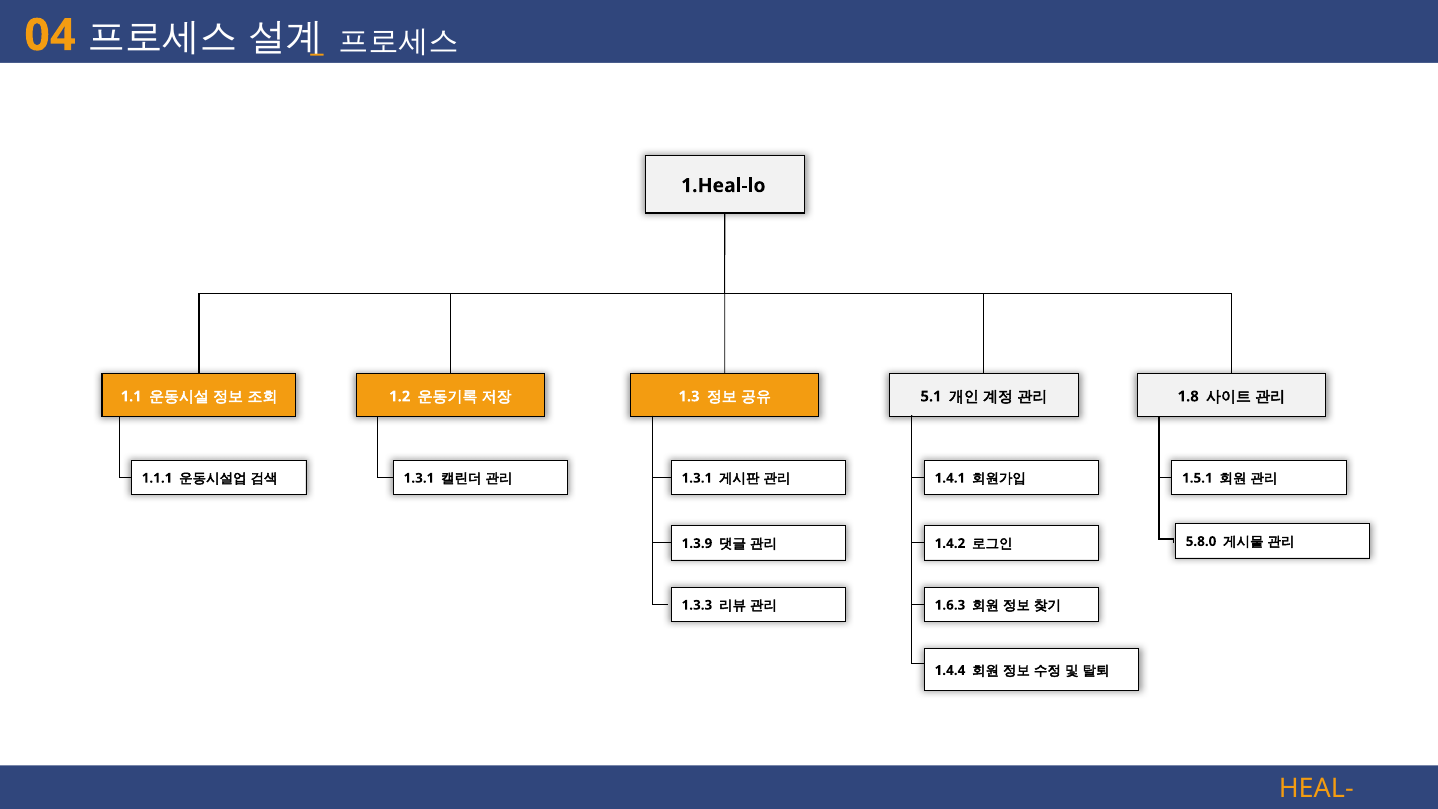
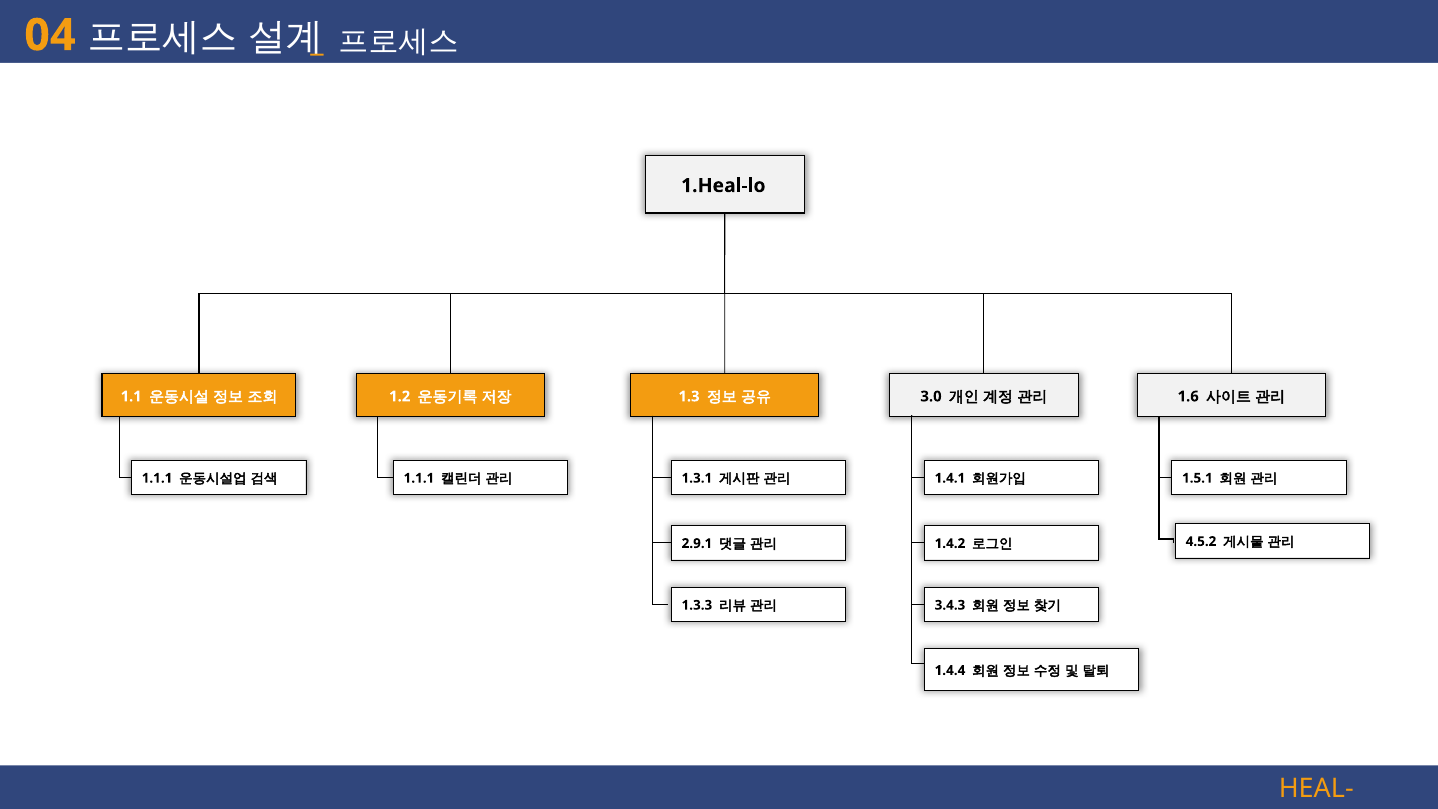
5.1: 5.1 -> 3.0 (931, 396)
1.8: 1.8 -> 1.6 (1188, 396)
1.3.1: 1.3.1 -> 1.1.1 (419, 478)
5.8.0: 5.8.0 -> 4.5.2 (1201, 541)
1.3.9: 1.3.9 -> 2.9.1 (697, 543)
1.6.3: 1.6.3 -> 3.4.3 (950, 605)
